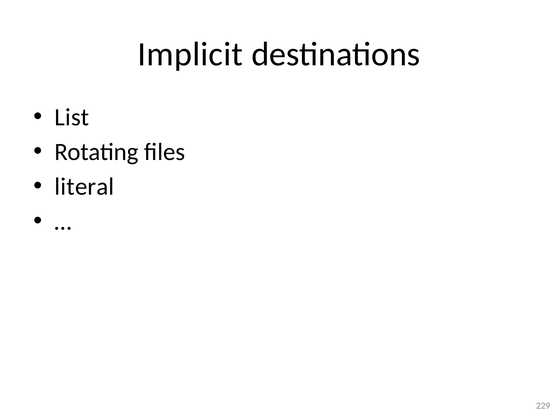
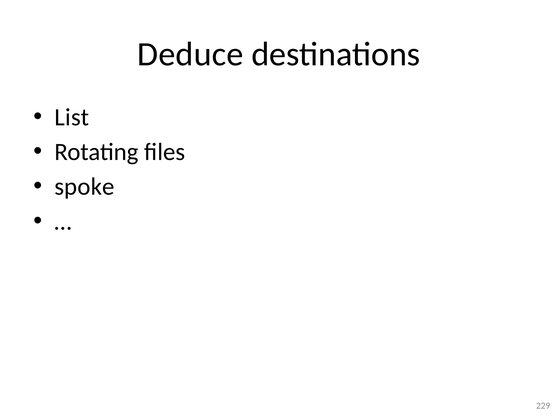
Implicit: Implicit -> Deduce (190, 54)
literal: literal -> spoke (84, 187)
